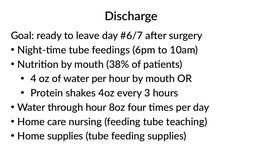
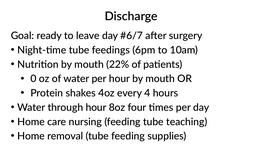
38%: 38% -> 22% (118, 64)
4: 4 -> 0 (34, 79)
3: 3 -> 4 (147, 93)
Home supplies: supplies -> removal (65, 136)
